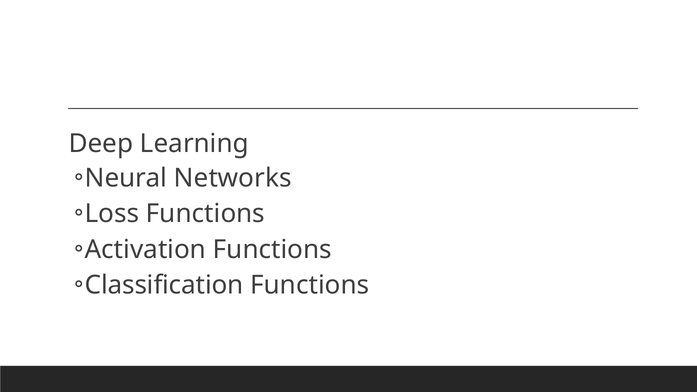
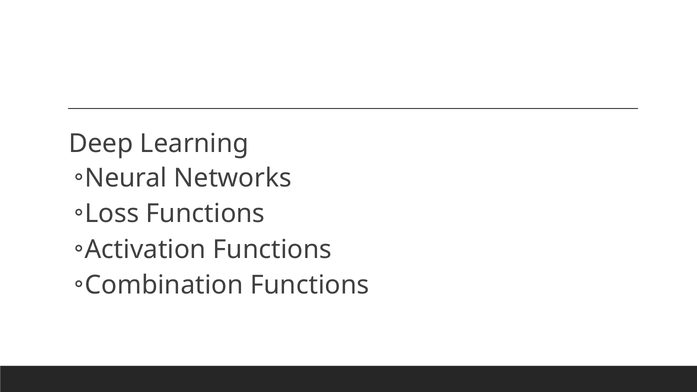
Classification: Classification -> Combination (164, 285)
